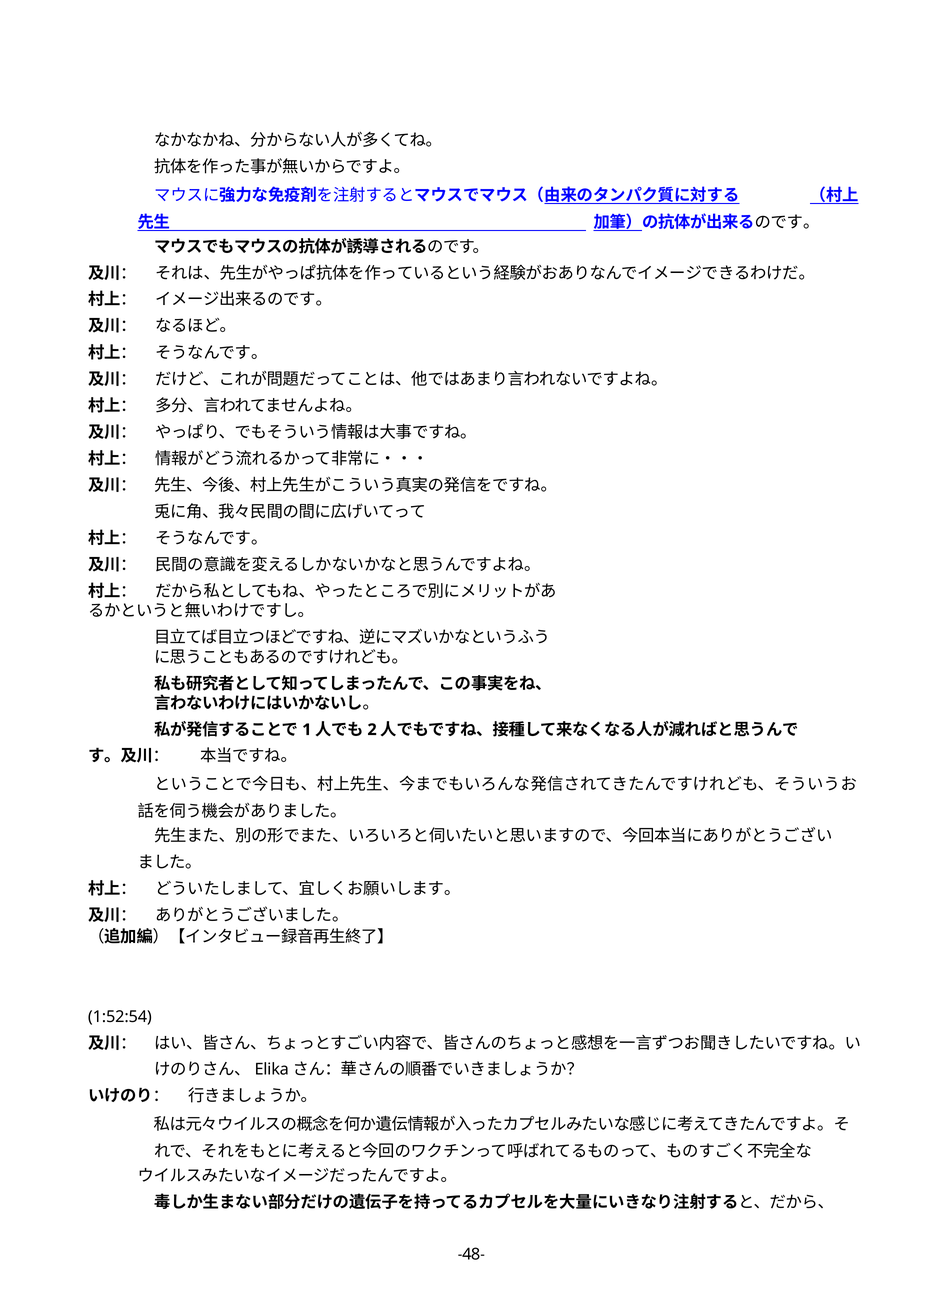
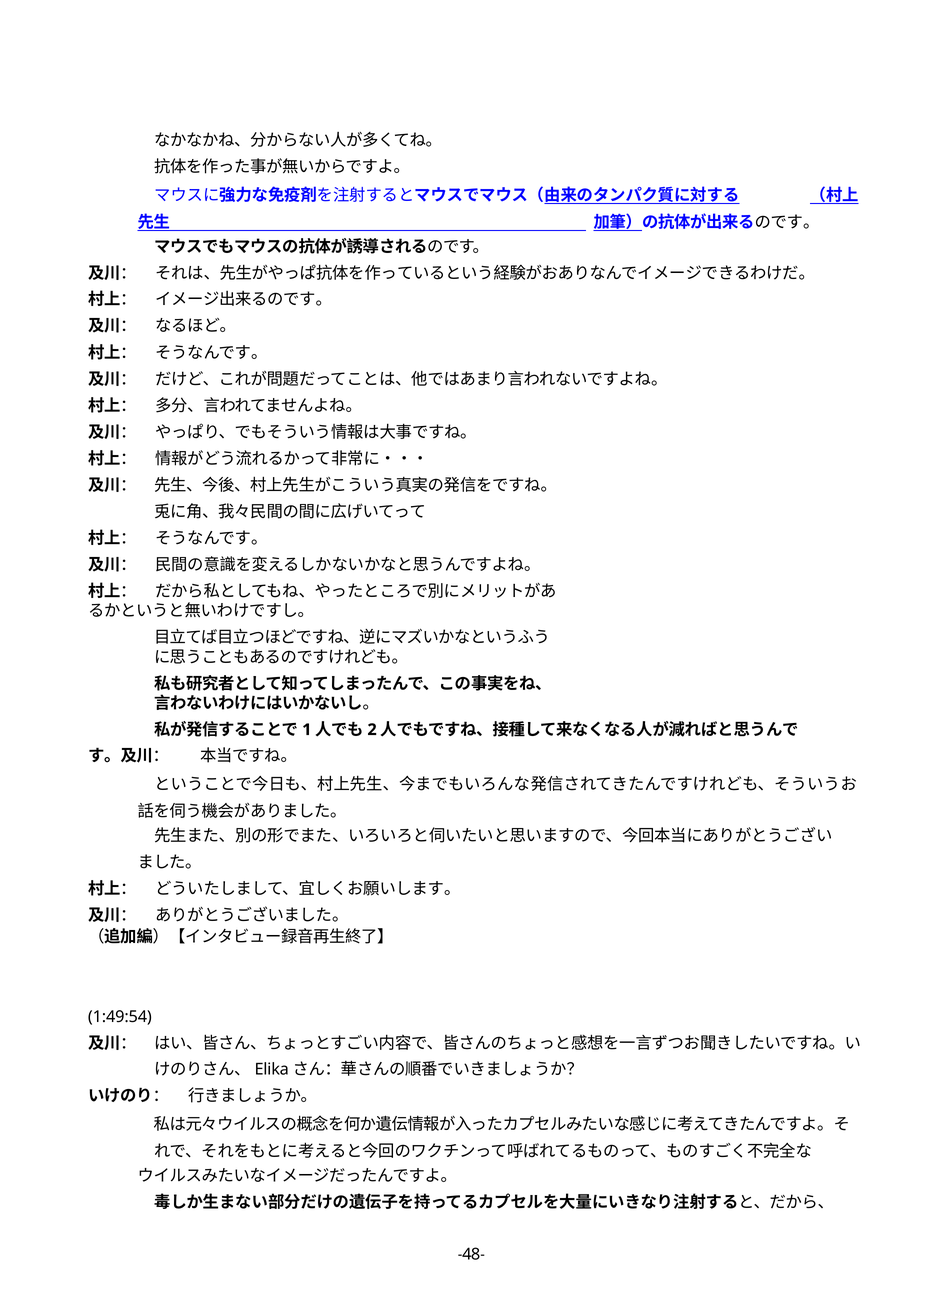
1:52:54: 1:52:54 -> 1:49:54 (120, 1017)
